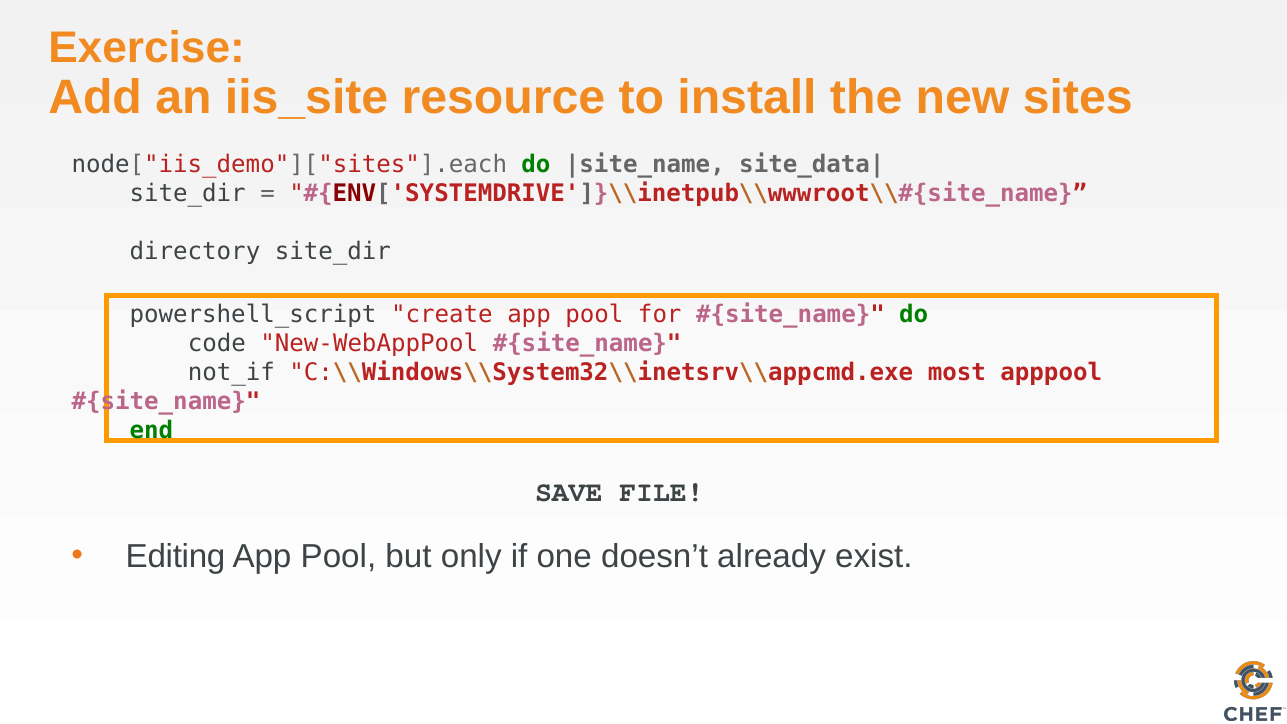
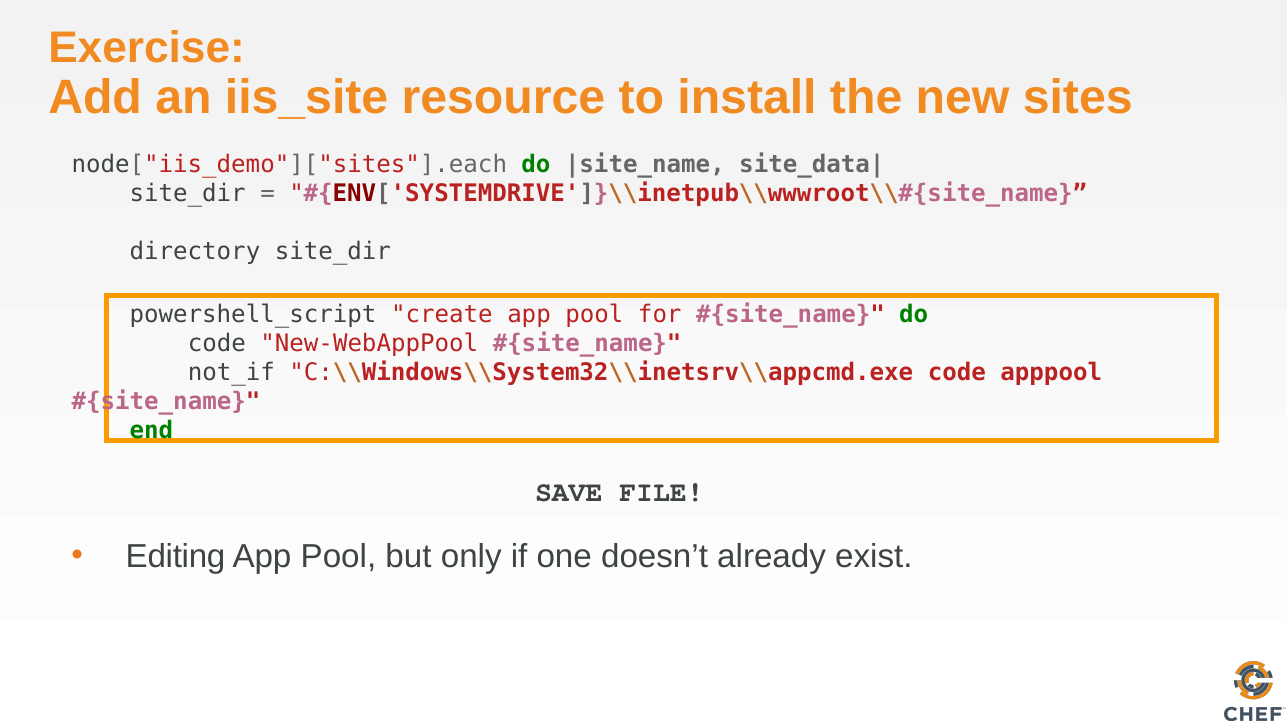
C:\\Windows\\System32\\inetsrv\\appcmd.exe most: most -> code (957, 372)
